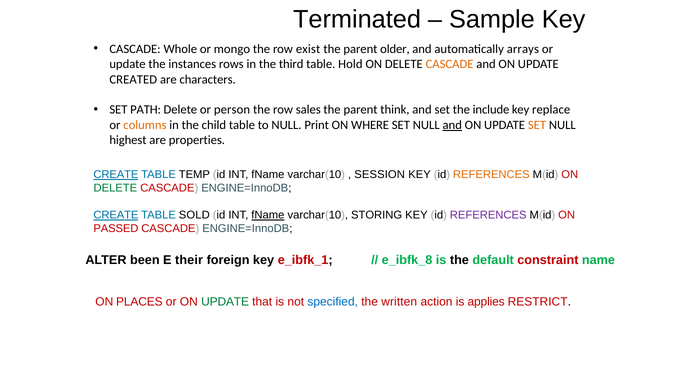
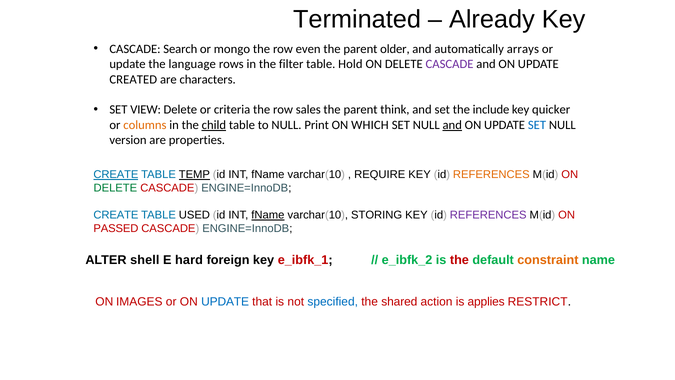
Sample: Sample -> Already (492, 19)
Whole: Whole -> Search (180, 49)
exist: exist -> even (308, 49)
instances: instances -> language (192, 64)
third: third -> filter (291, 64)
CASCADE colour: orange -> purple (450, 64)
PATH: PATH -> VIEW (146, 110)
person: person -> criteria (232, 110)
replace: replace -> quicker (551, 110)
child underline: none -> present (214, 125)
WHERE: WHERE -> WHICH (370, 125)
SET colour: orange -> blue (537, 125)
highest: highest -> version (128, 140)
TEMP underline: none -> present (194, 175)
SESSION: SESSION -> REQUIRE (380, 175)
CREATE underline: present -> none (116, 215)
SOLD: SOLD -> USED (194, 215)
been: been -> shell (145, 260)
their: their -> hard (189, 260)
e_ibfk_8: e_ibfk_8 -> e_ibfk_2 (407, 260)
the colour: black -> red (459, 260)
constraint colour: red -> orange (548, 260)
PLACES: PLACES -> IMAGES (139, 302)
UPDATE colour: green -> blue (225, 302)
written: written -> shared (399, 302)
